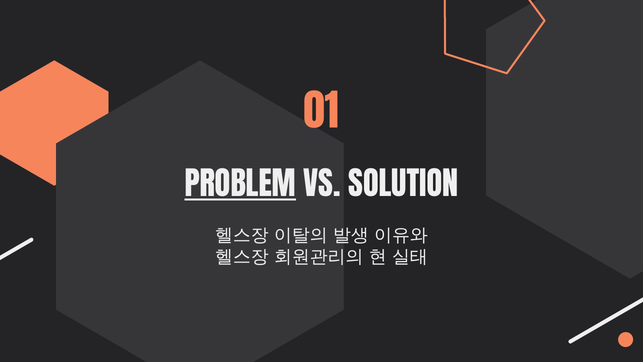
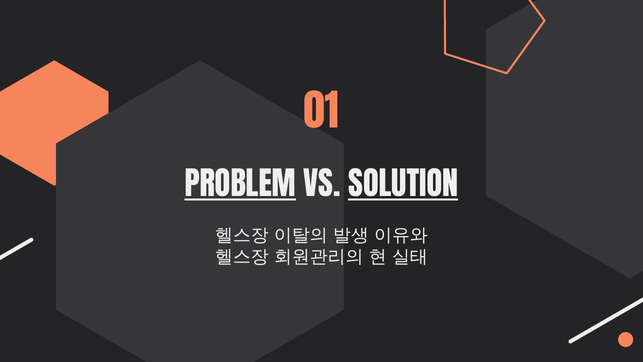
SOLUTION underline: none -> present (403, 185)
